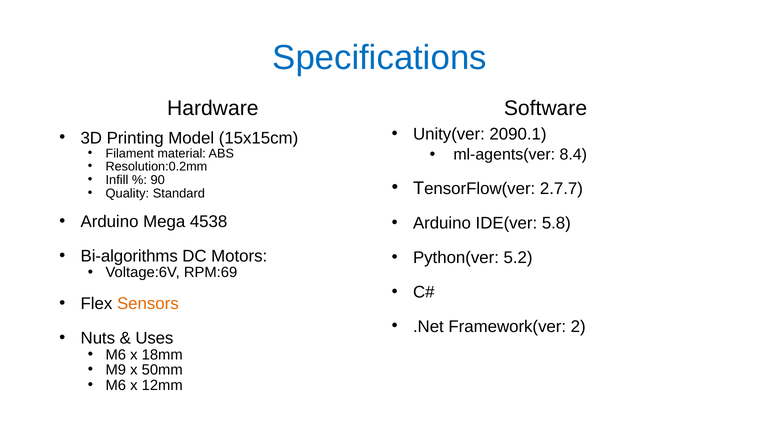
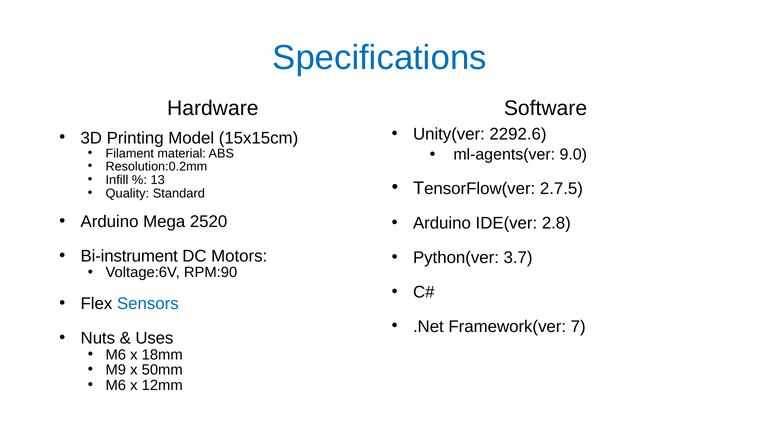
2090.1: 2090.1 -> 2292.6 (518, 134)
8.4: 8.4 -> 9.0 (573, 155)
90: 90 -> 13 (158, 180)
2.7.7: 2.7.7 -> 2.7.5 (561, 188)
4538: 4538 -> 2520 (209, 222)
5.8: 5.8 -> 2.8 (556, 223)
Bi-algorithms: Bi-algorithms -> Bi-instrument (129, 256)
5.2: 5.2 -> 3.7 (518, 258)
RPM:69: RPM:69 -> RPM:90 (211, 273)
Sensors colour: orange -> blue (148, 304)
2: 2 -> 7 (578, 326)
